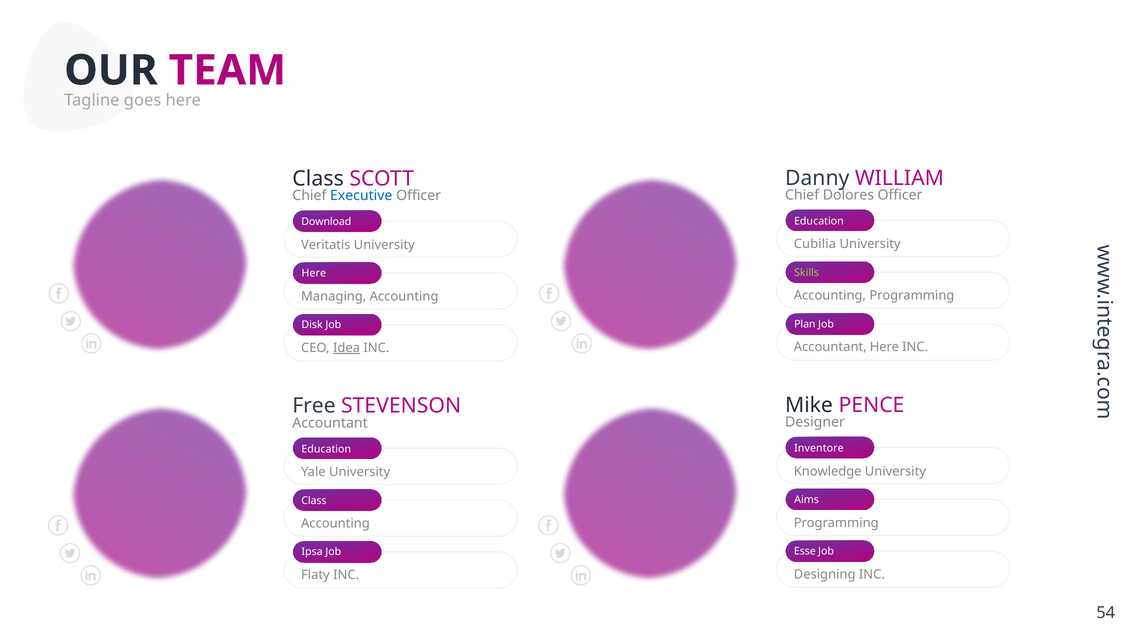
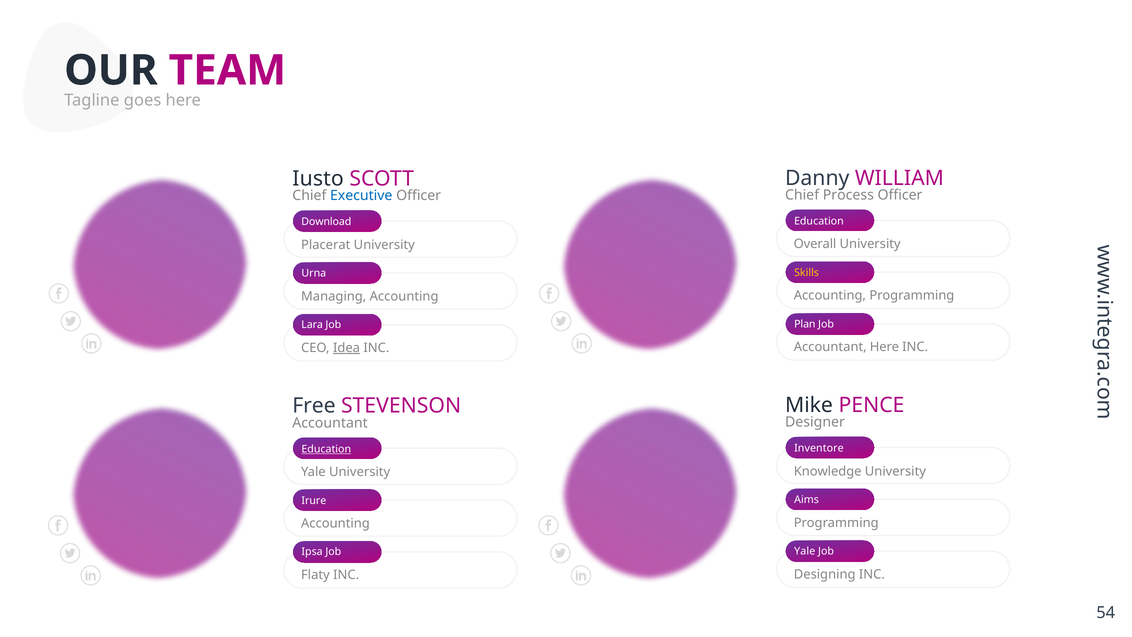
Class: Class -> Iusto (318, 179)
Dolores: Dolores -> Process (848, 195)
Cubilia: Cubilia -> Overall (815, 244)
Veritatis: Veritatis -> Placerat (326, 245)
Skills colour: light green -> yellow (807, 273)
Here: Here -> Urna (314, 273)
Disk: Disk -> Lara (312, 325)
Education underline: none -> present (326, 449)
Class: Class -> Irure (314, 500)
Esse: Esse -> Yale (805, 551)
